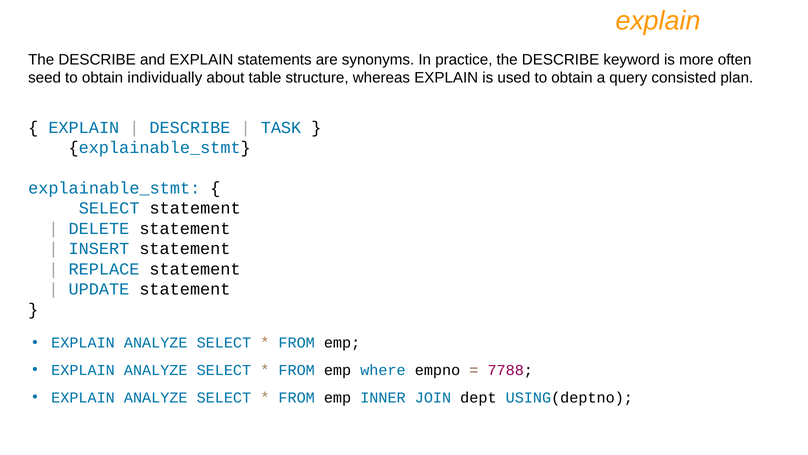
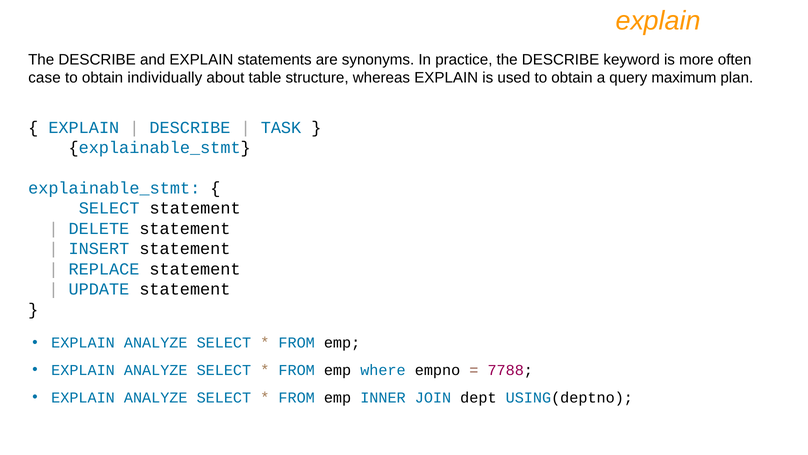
seed: seed -> case (44, 78)
consisted: consisted -> maximum (684, 78)
